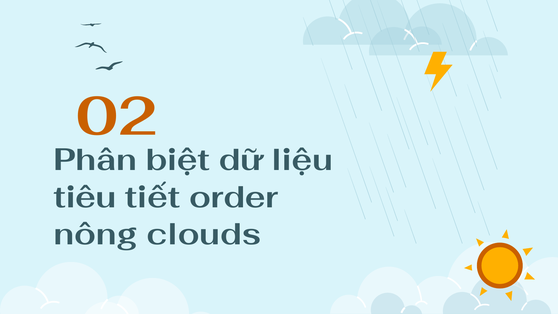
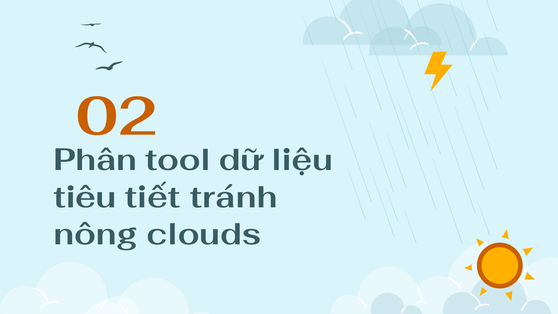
biệt: biệt -> tool (178, 160)
order: order -> tránh (233, 197)
